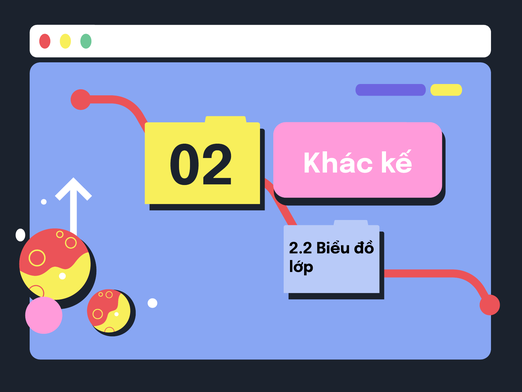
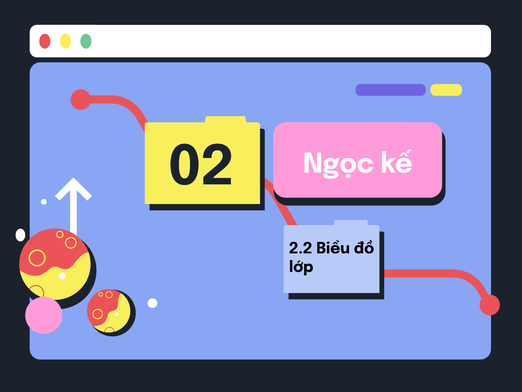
Khác: Khác -> Ngọc (338, 163)
